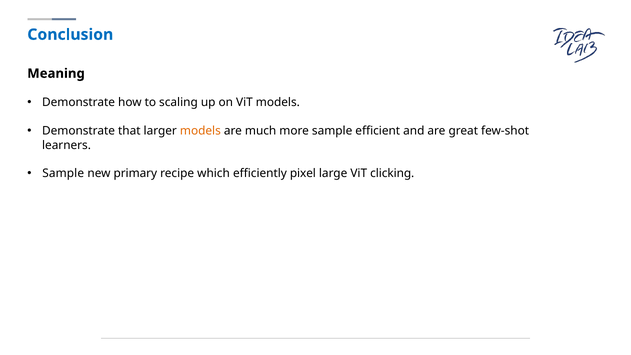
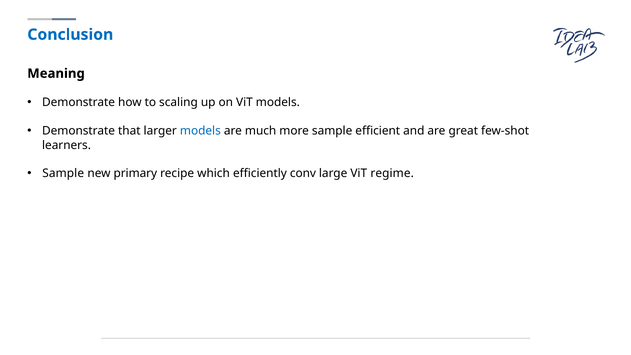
models colour: orange -> blue (200, 131)
pixel: pixel -> conv (303, 174)
clicking: clicking -> regime (392, 174)
